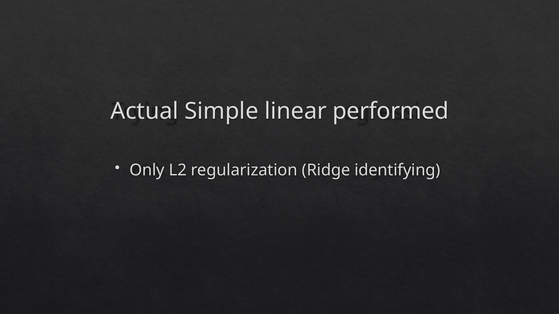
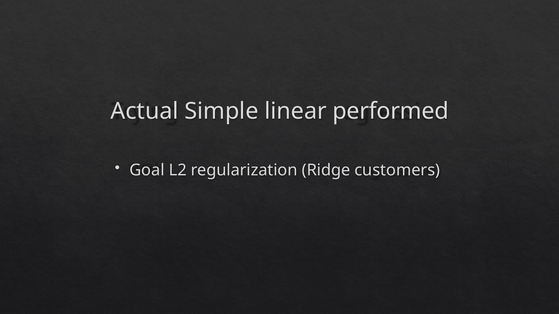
Only: Only -> Goal (147, 170)
identifying: identifying -> customers (397, 170)
